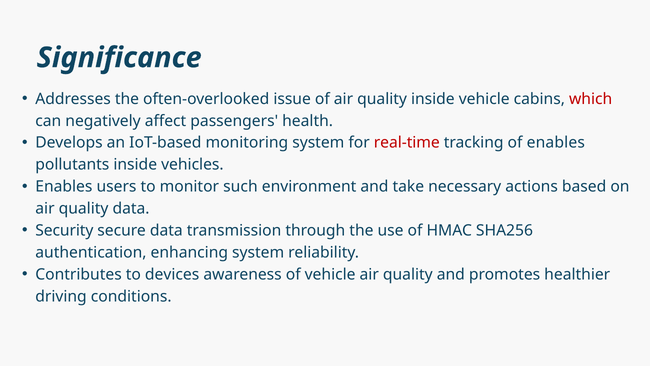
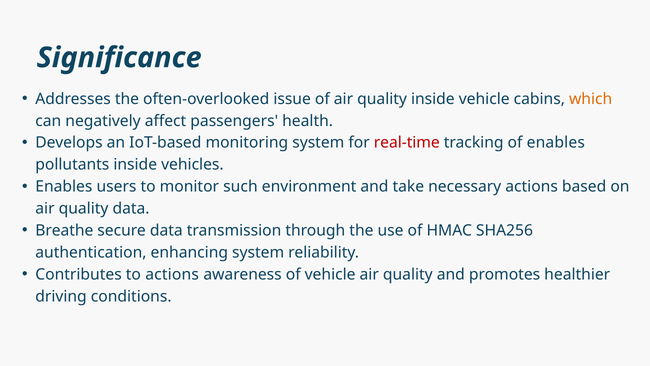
which colour: red -> orange (591, 99)
Security: Security -> Breathe (64, 230)
to devices: devices -> actions (172, 274)
